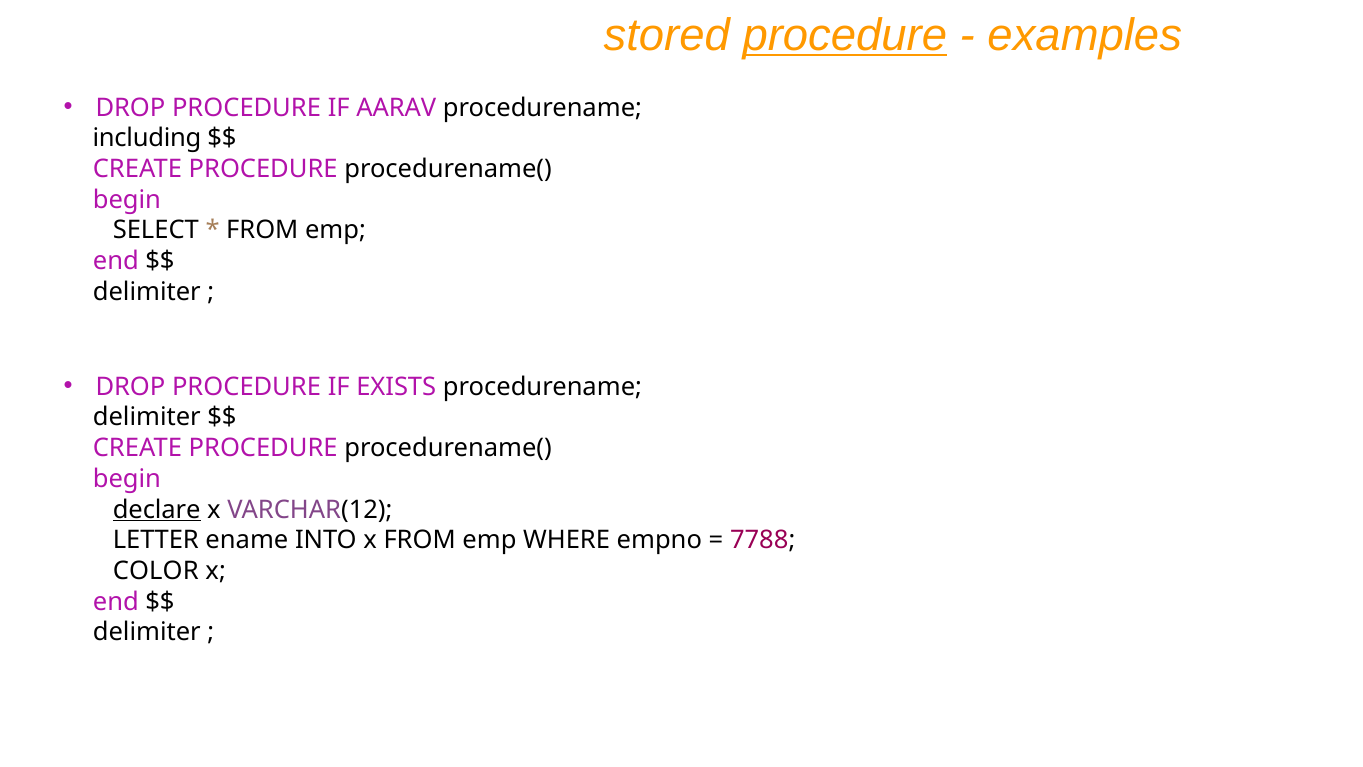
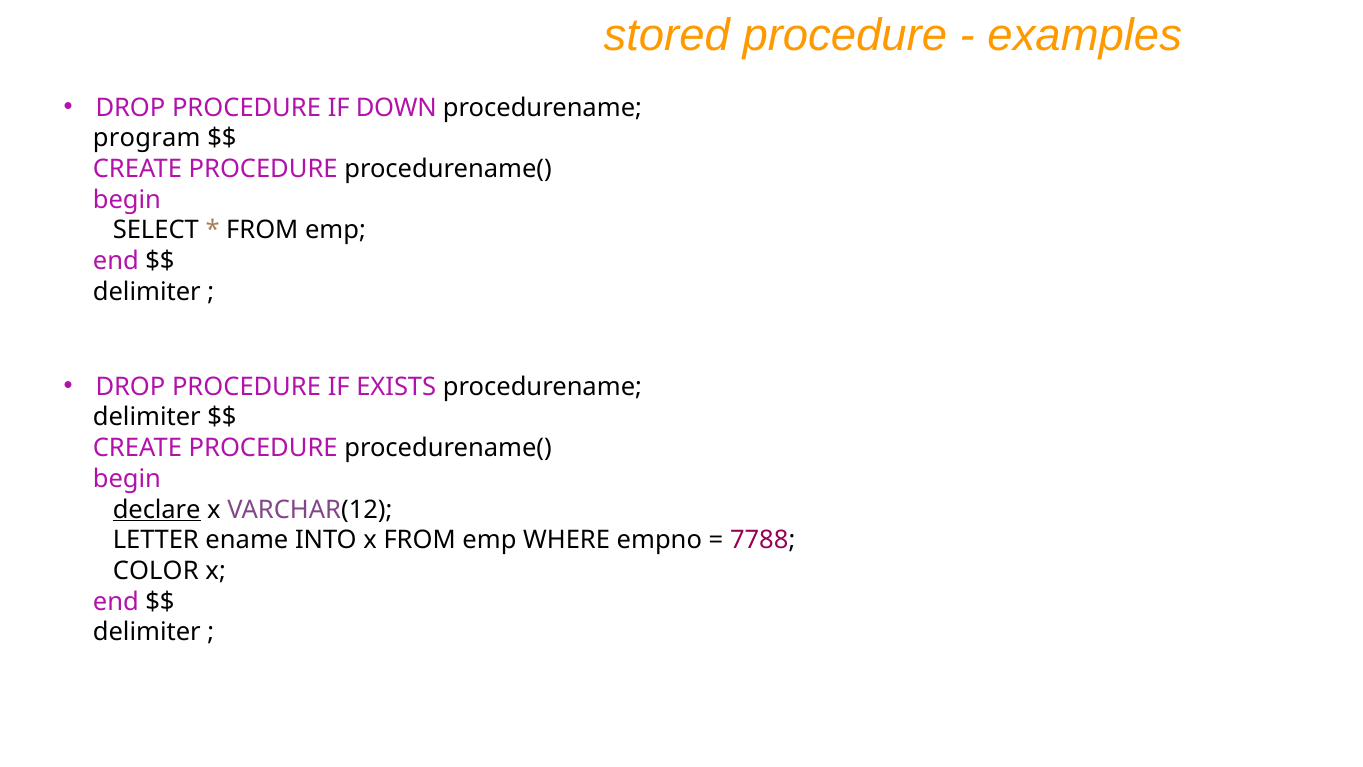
procedure underline: present -> none (845, 35)
AARAV: AARAV -> DOWN (396, 108)
including: including -> program (147, 138)
